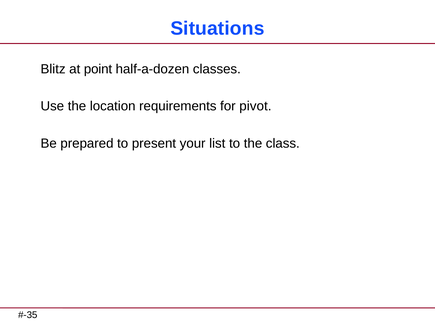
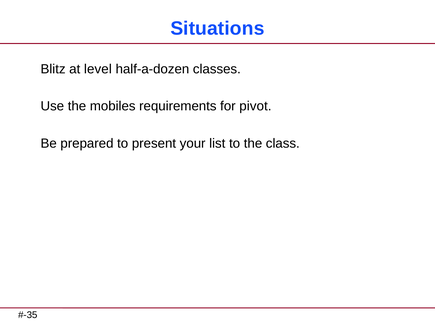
point: point -> level (98, 69)
location: location -> mobiles (113, 106)
